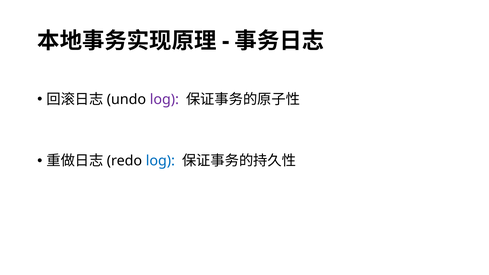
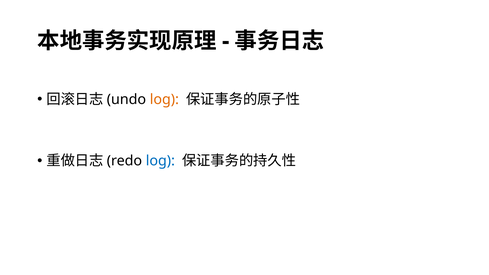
log colour: purple -> orange (164, 99)
